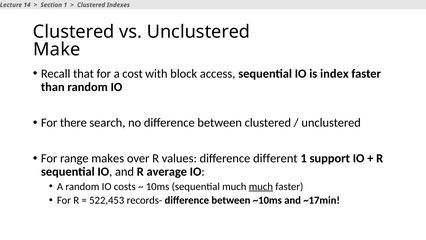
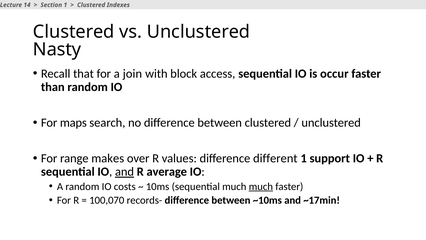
Make: Make -> Nasty (57, 49)
cost: cost -> join (132, 73)
index: index -> occur (334, 73)
there: there -> maps (73, 123)
and underline: none -> present (125, 172)
522,453: 522,453 -> 100,070 (107, 200)
